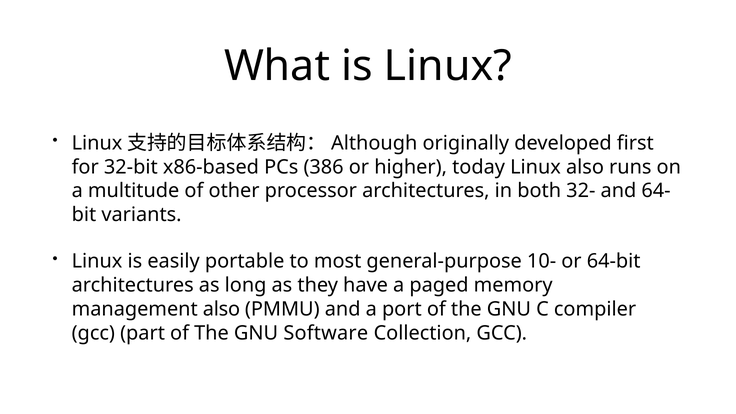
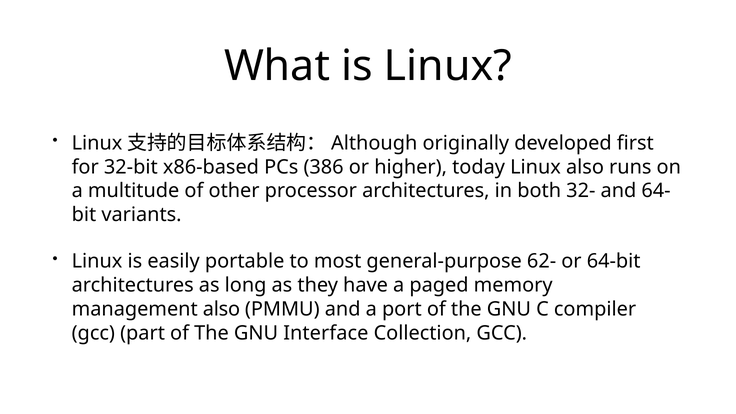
10-: 10- -> 62- (542, 261)
Software: Software -> Interface (326, 333)
